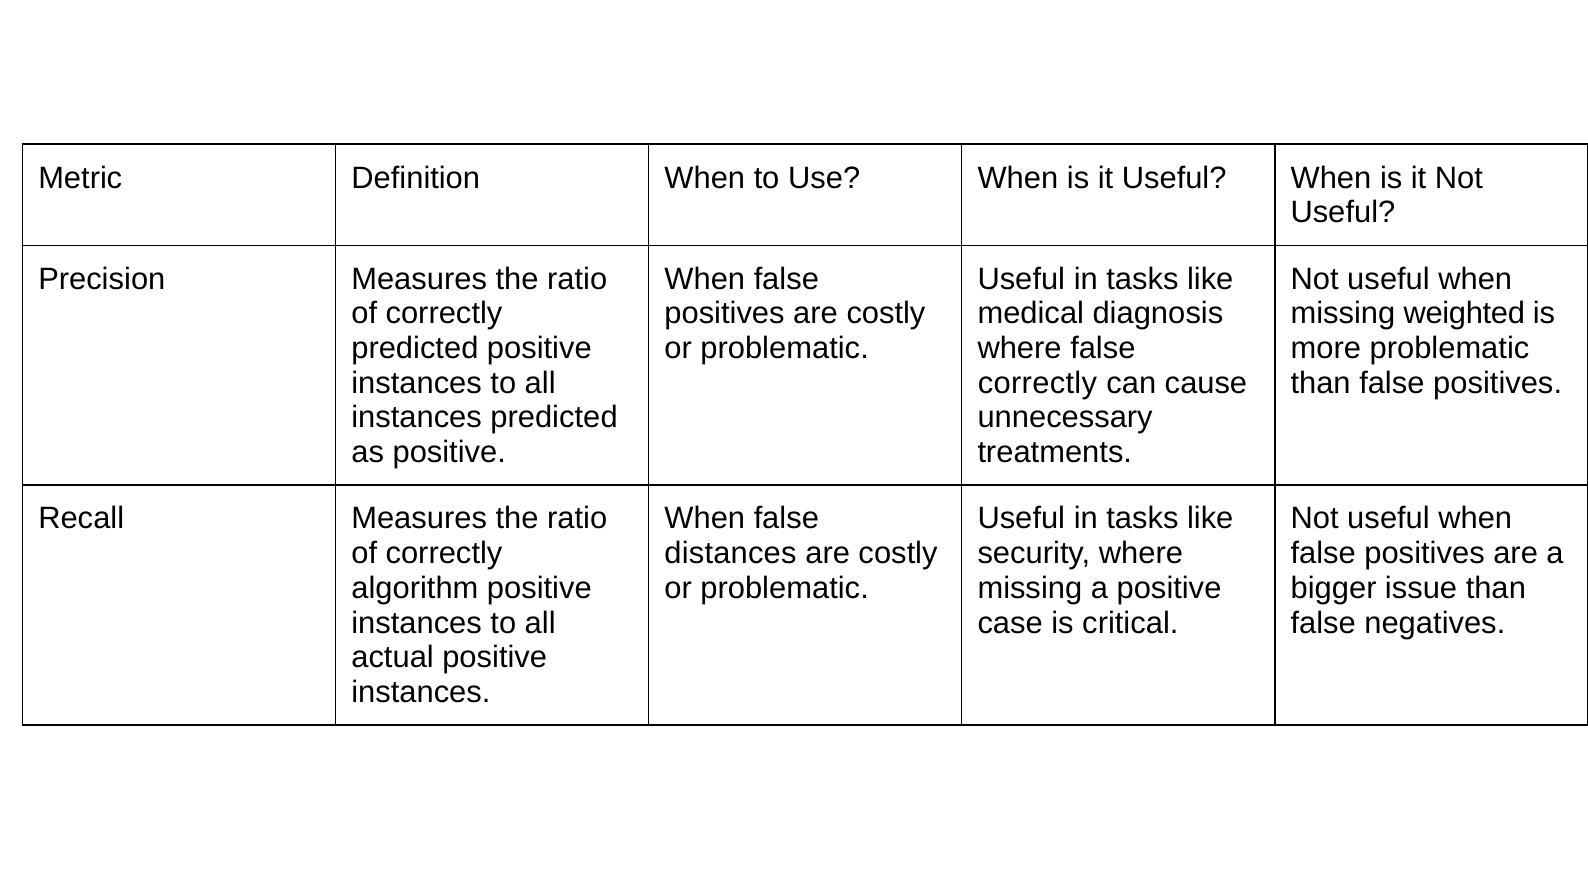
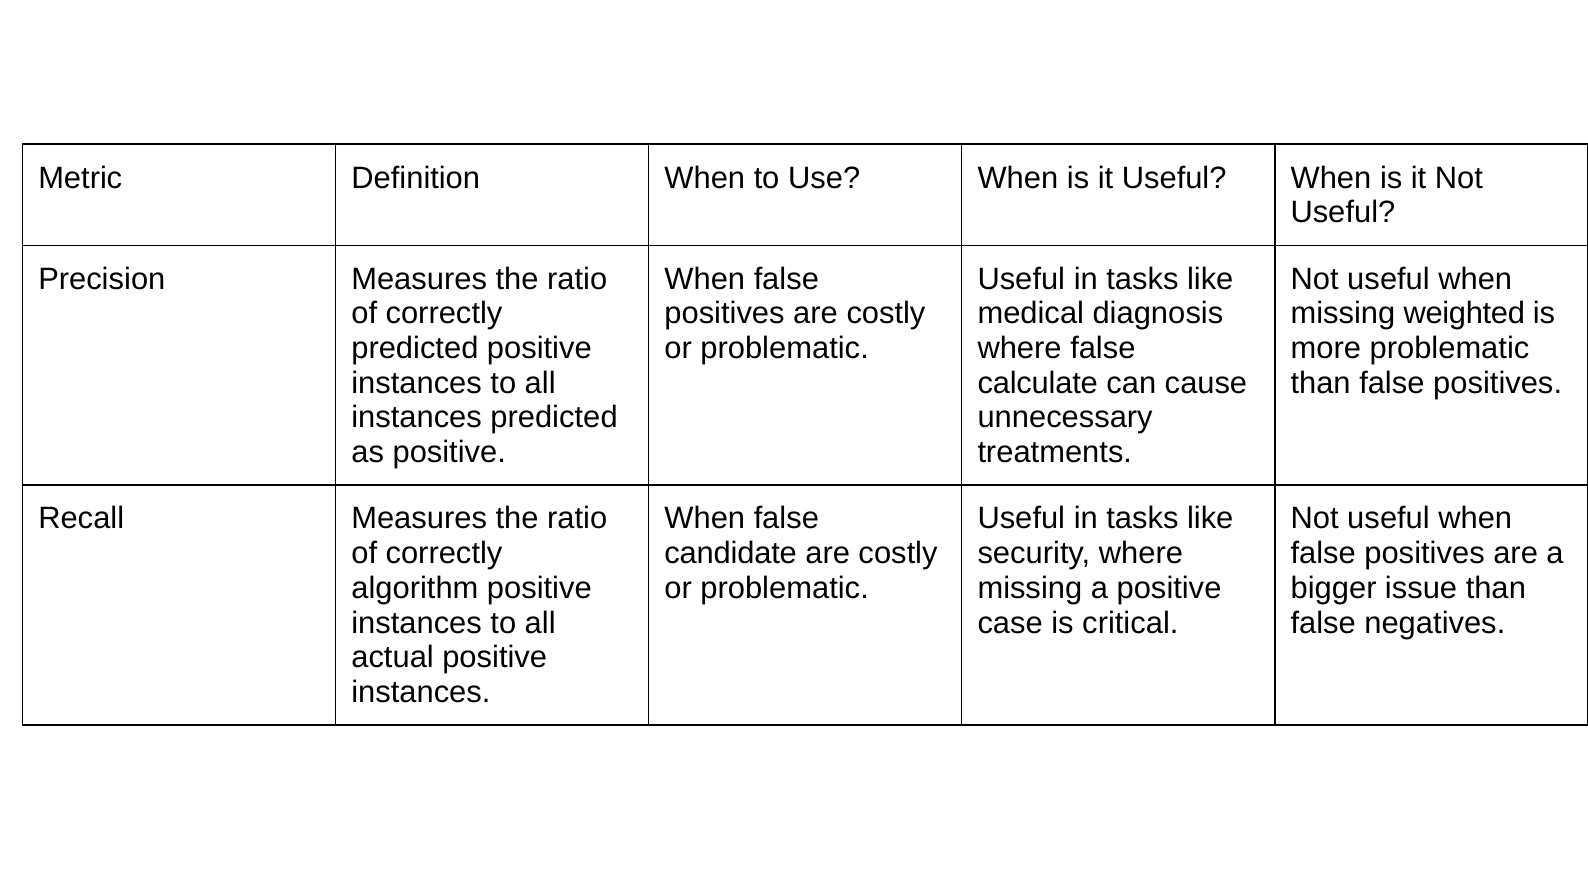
correctly: correctly -> calculate (1038, 383)
distances: distances -> candidate (731, 554)
